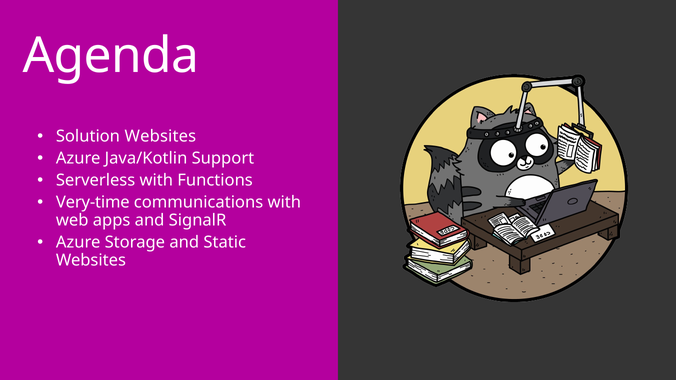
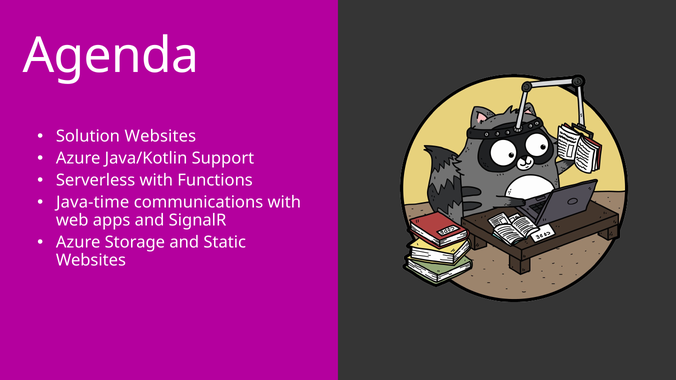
Very-time: Very-time -> Java-time (93, 203)
